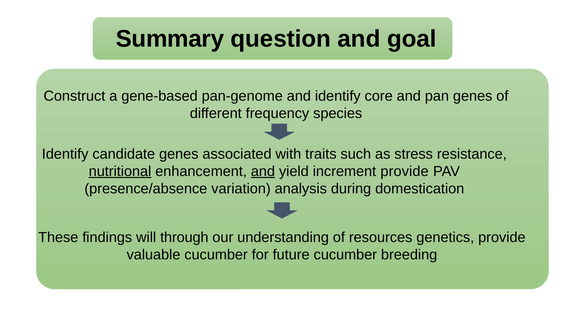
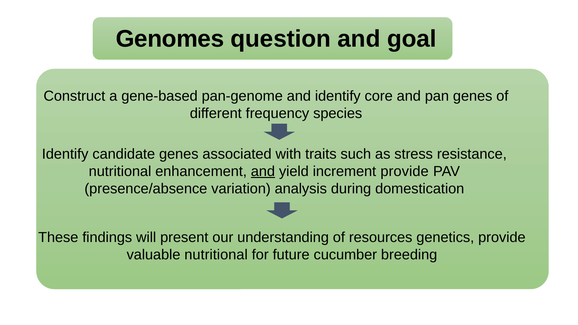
Summary: Summary -> Genomes (170, 39)
nutritional underline: present -> none (120, 171)
through: through -> present (184, 238)
valuable cucumber: cucumber -> nutritional (216, 255)
